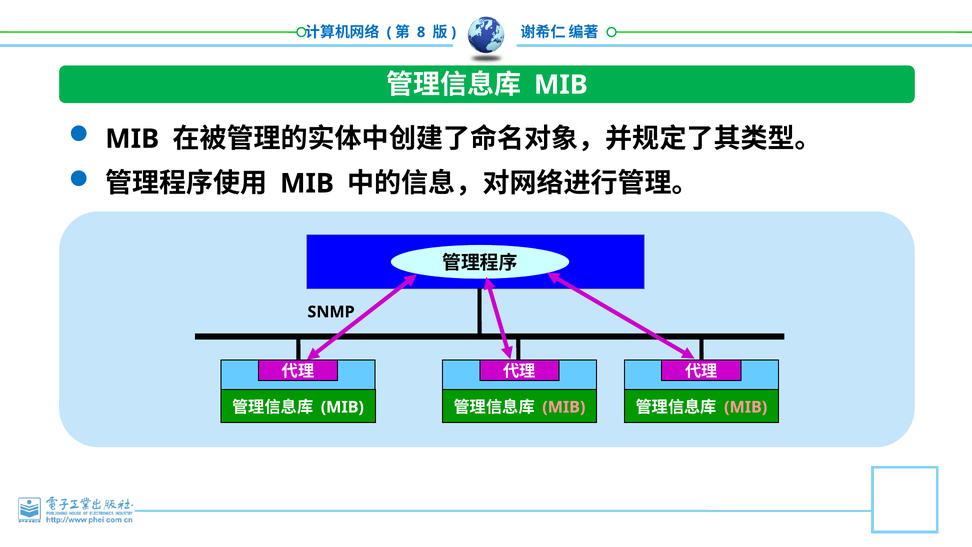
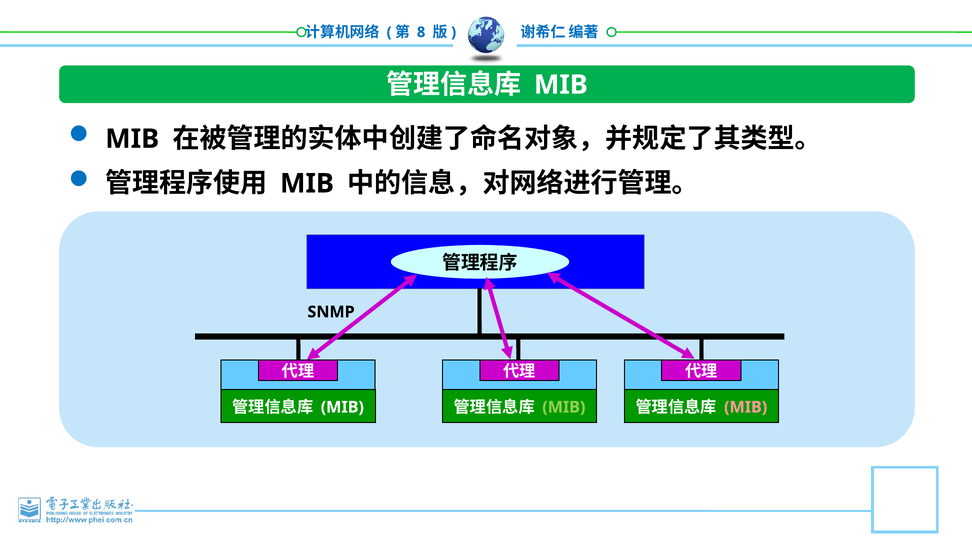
MIB colour: pink -> light green (564, 407)
